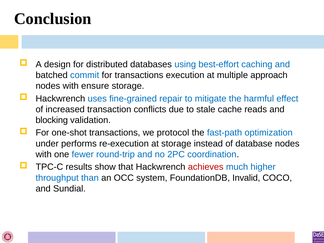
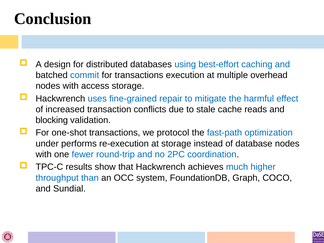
approach: approach -> overhead (269, 75)
ensure: ensure -> access (95, 86)
achieves colour: red -> black (206, 167)
Invalid: Invalid -> Graph (246, 178)
